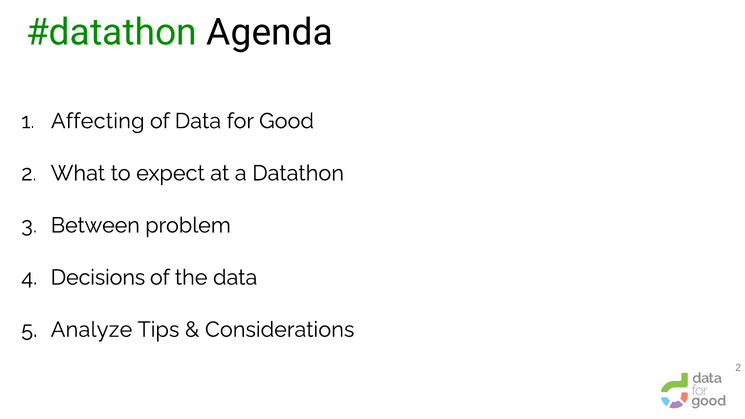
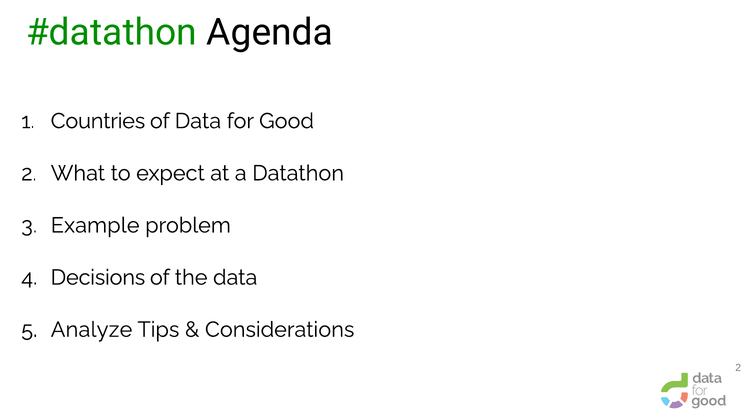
Affecting: Affecting -> Countries (98, 121)
Between: Between -> Example (95, 225)
